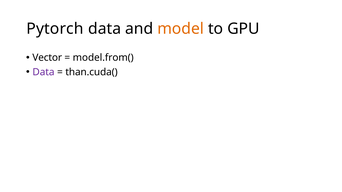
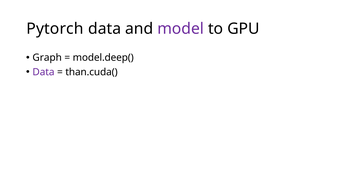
model colour: orange -> purple (181, 29)
Vector: Vector -> Graph (47, 58)
model.from(: model.from( -> model.deep( (103, 58)
